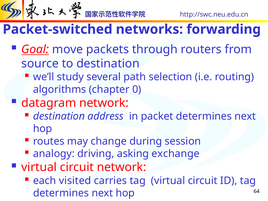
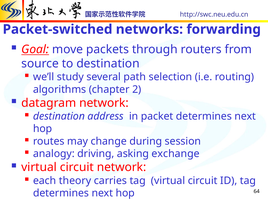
0: 0 -> 2 (137, 89)
visited: visited -> theory (75, 181)
